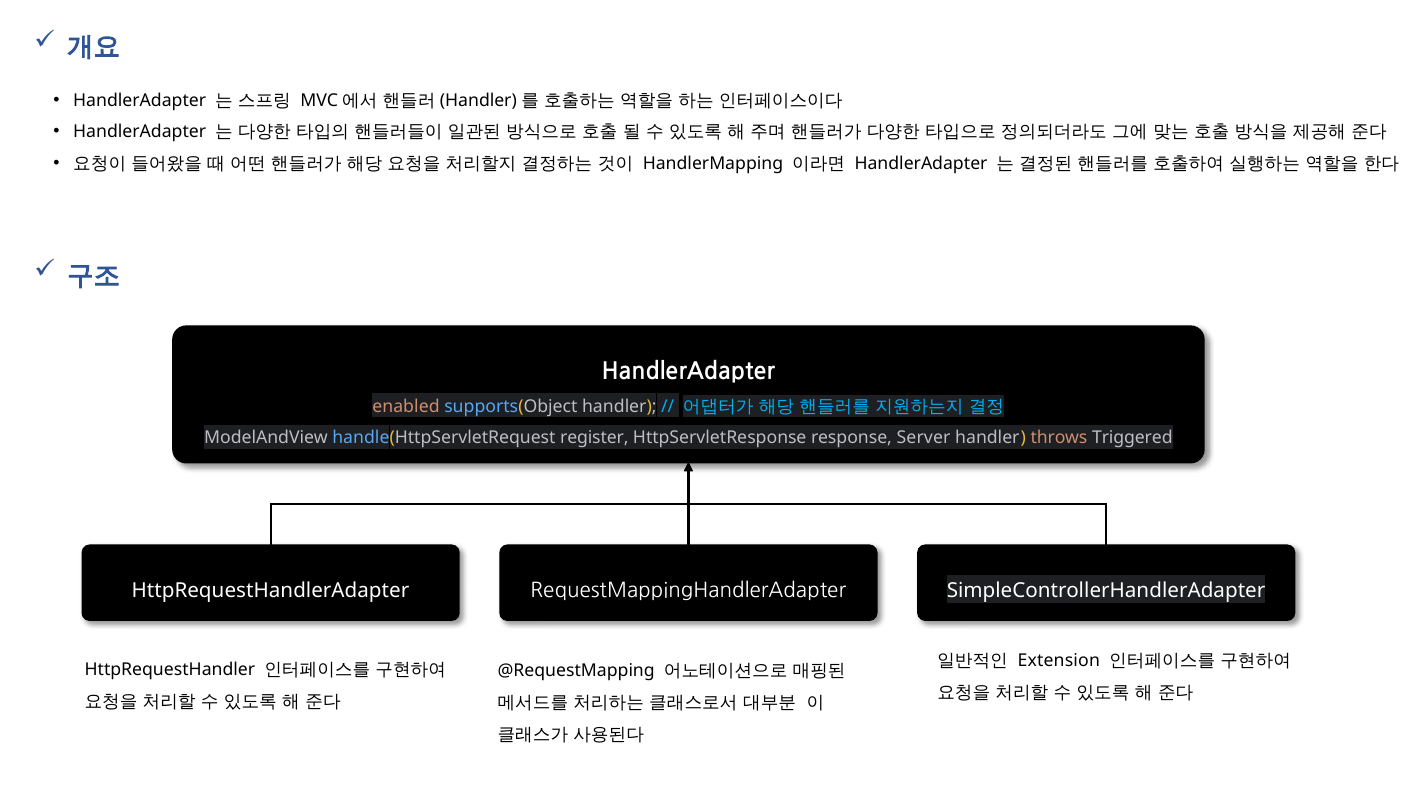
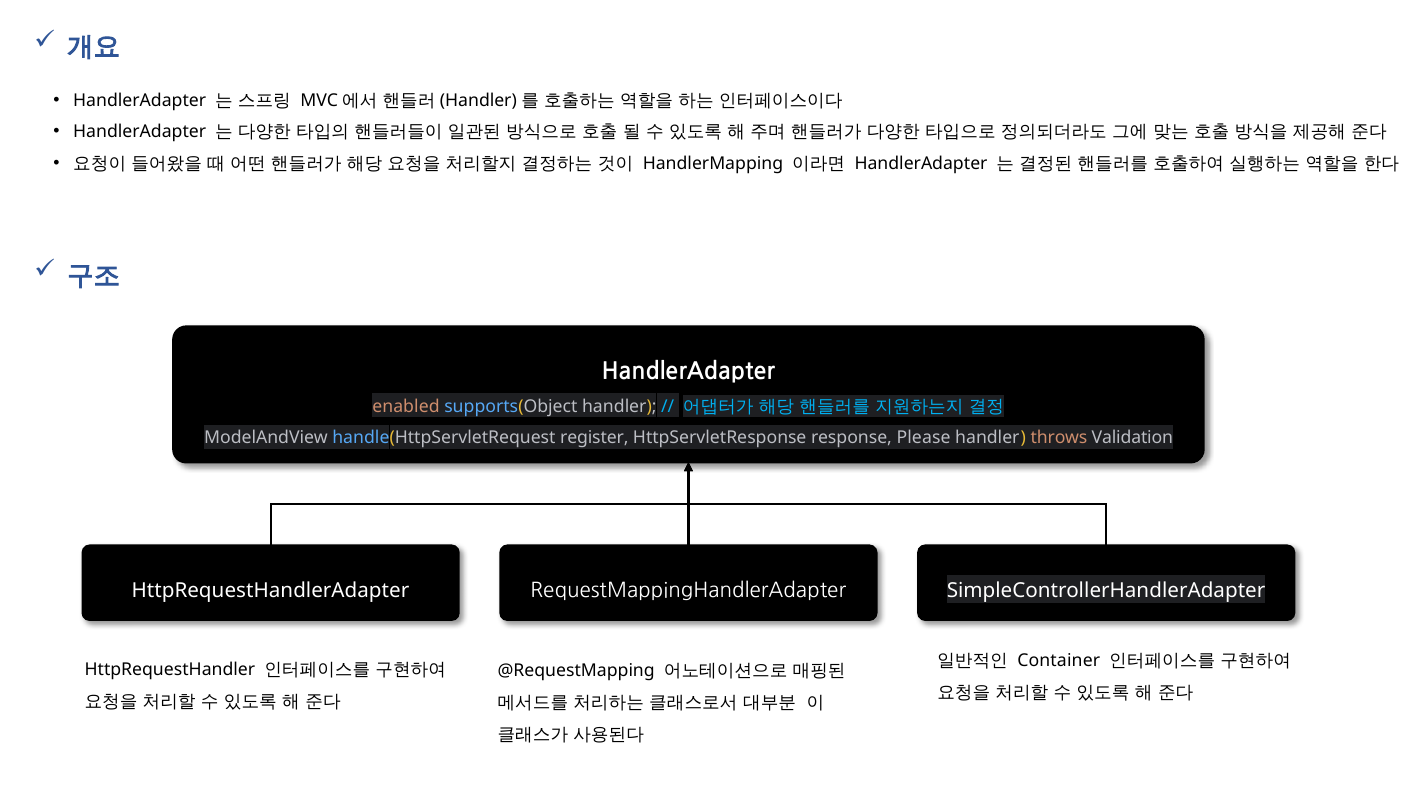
Server: Server -> Please (924, 438)
Triggered: Triggered -> Validation (1132, 438)
Extension: Extension -> Container (1059, 661)
